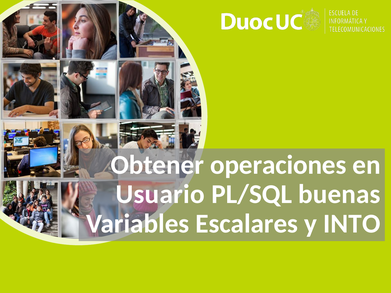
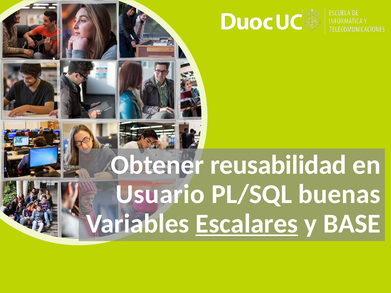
operaciones: operaciones -> reusabilidad (278, 165)
Escalares underline: none -> present (247, 224)
INTO: INTO -> BASE (352, 224)
